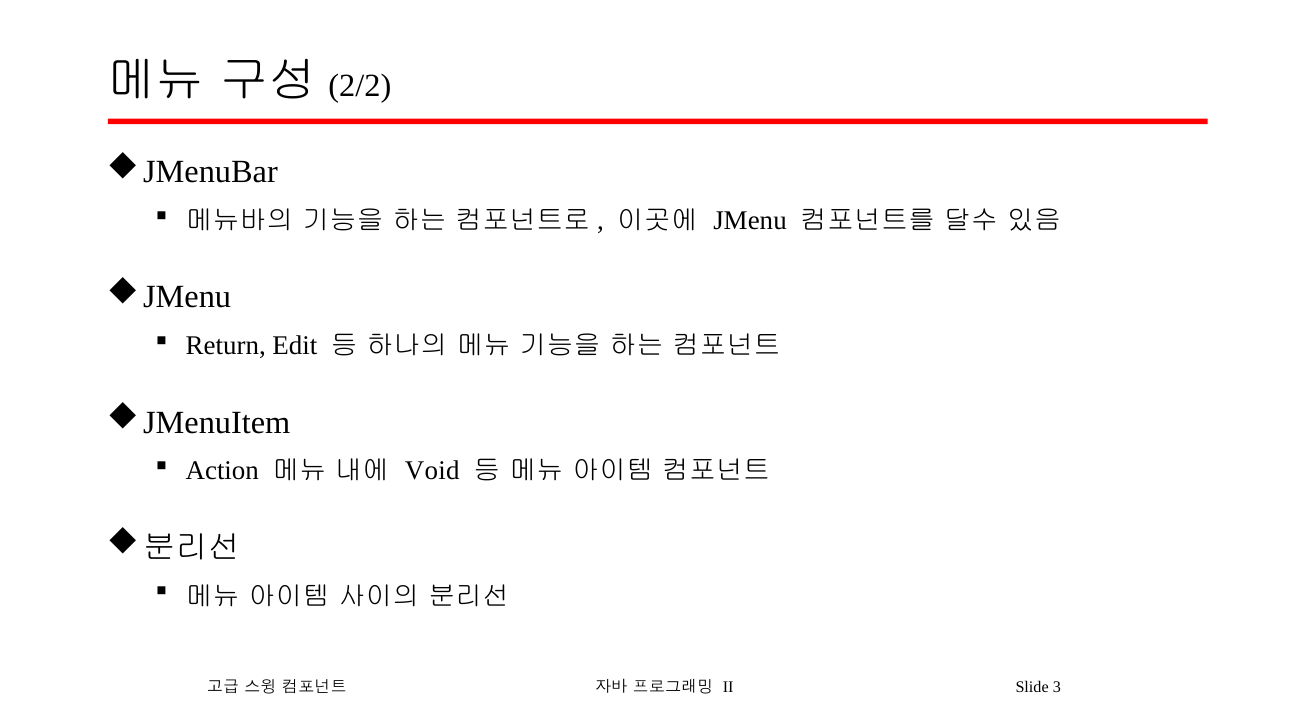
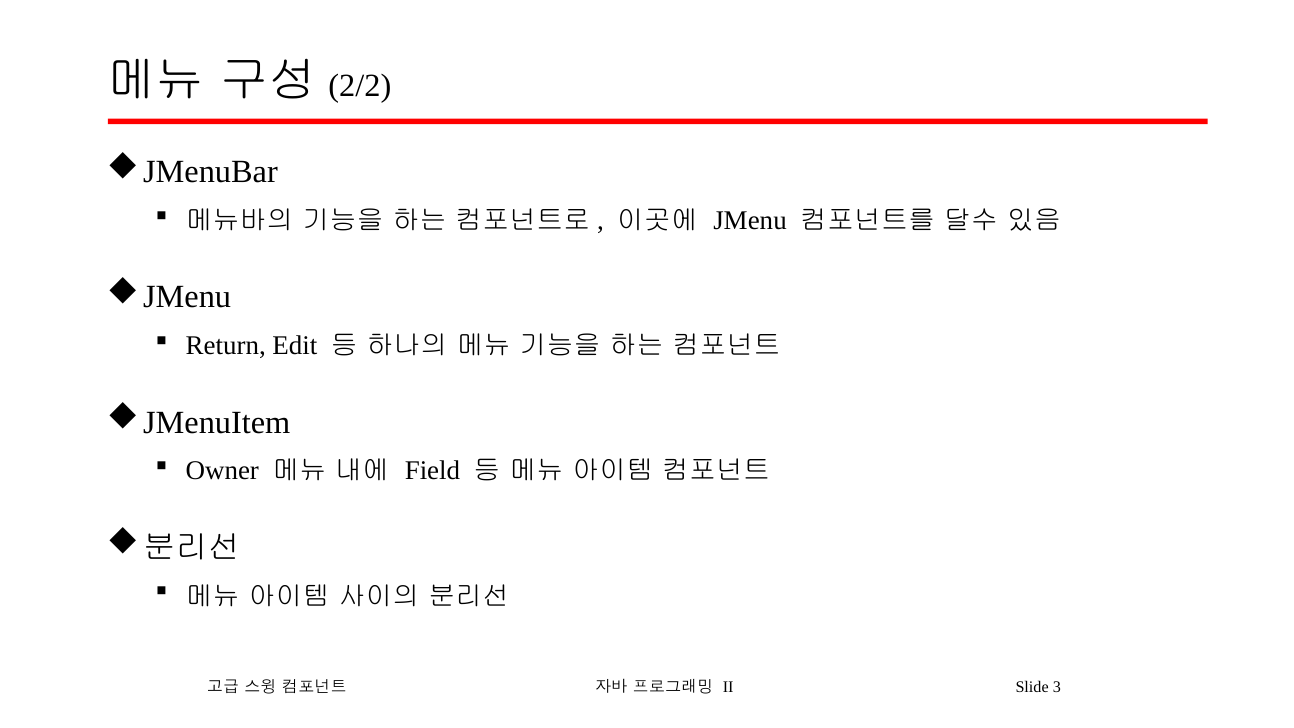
Action: Action -> Owner (222, 471)
Void: Void -> Field (432, 471)
